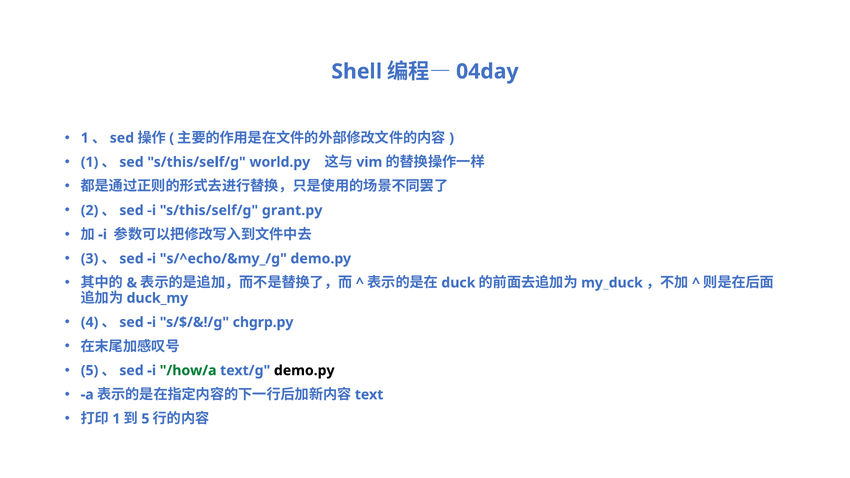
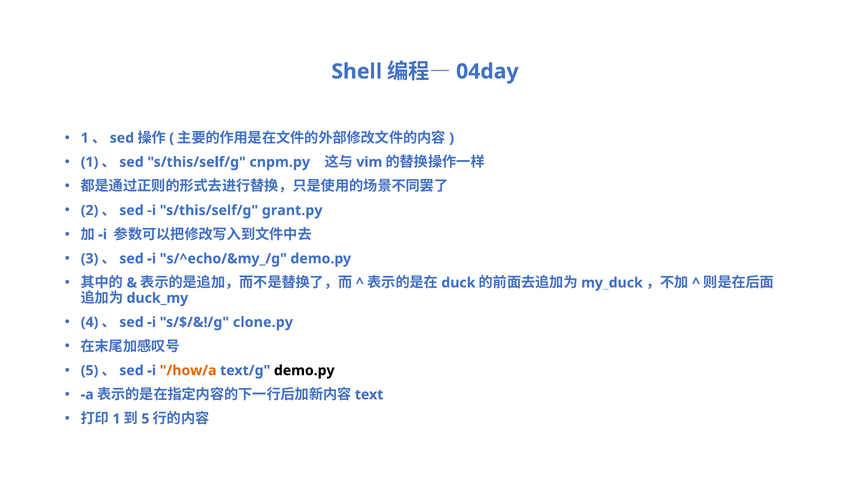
world.py: world.py -> cnpm.py (280, 162)
chgrp.py: chgrp.py -> clone.py (263, 322)
/how/a colour: green -> orange (188, 371)
